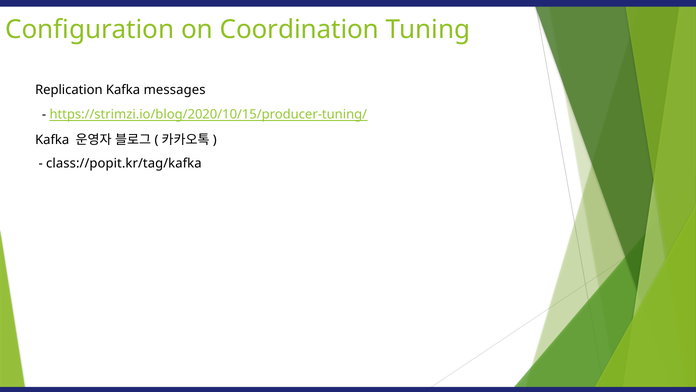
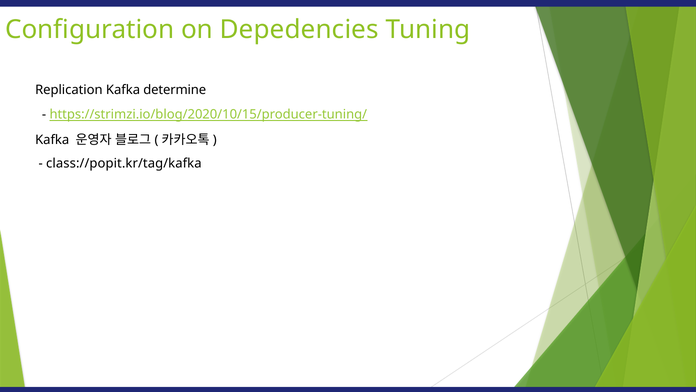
Coordination: Coordination -> Depedencies (299, 30)
messages: messages -> determine (175, 90)
